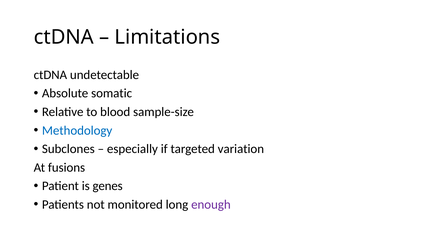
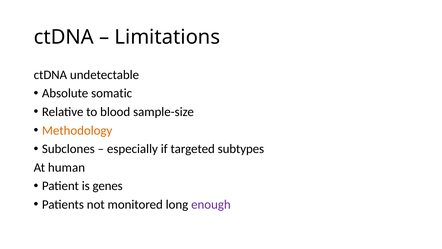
Methodology colour: blue -> orange (77, 130)
variation: variation -> subtypes (241, 149)
fusions: fusions -> human (67, 167)
